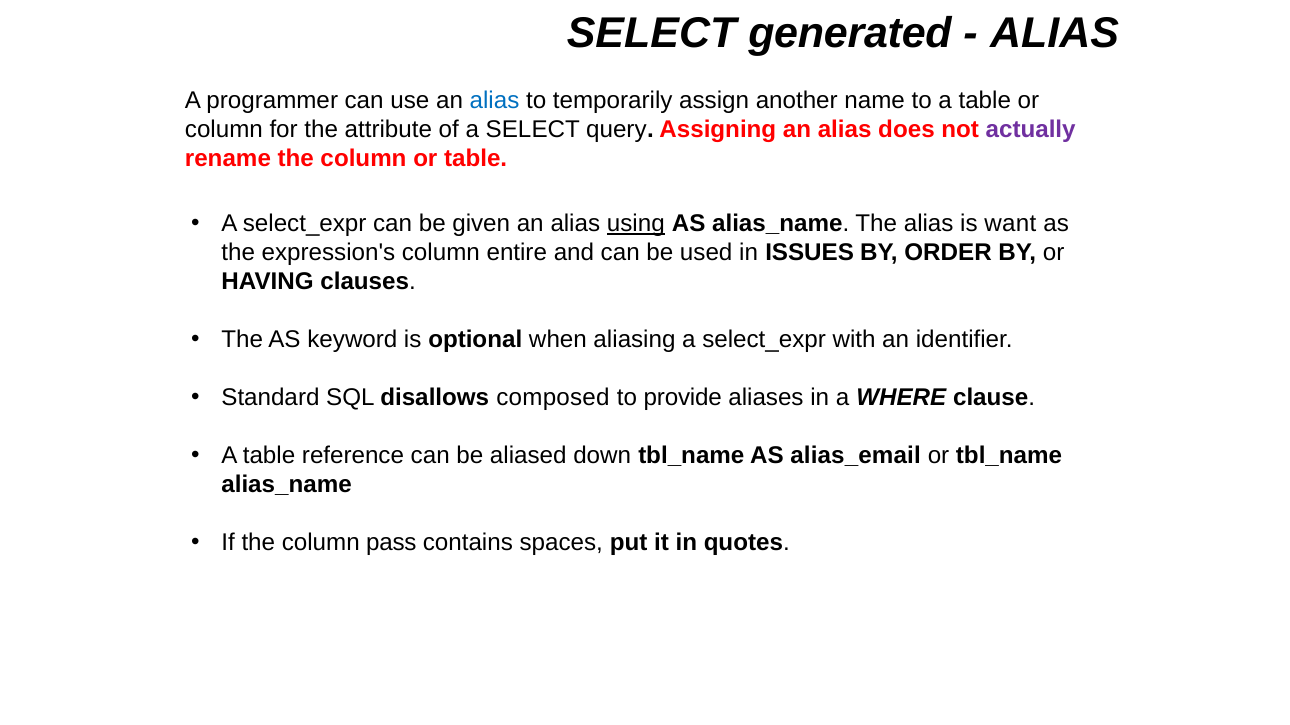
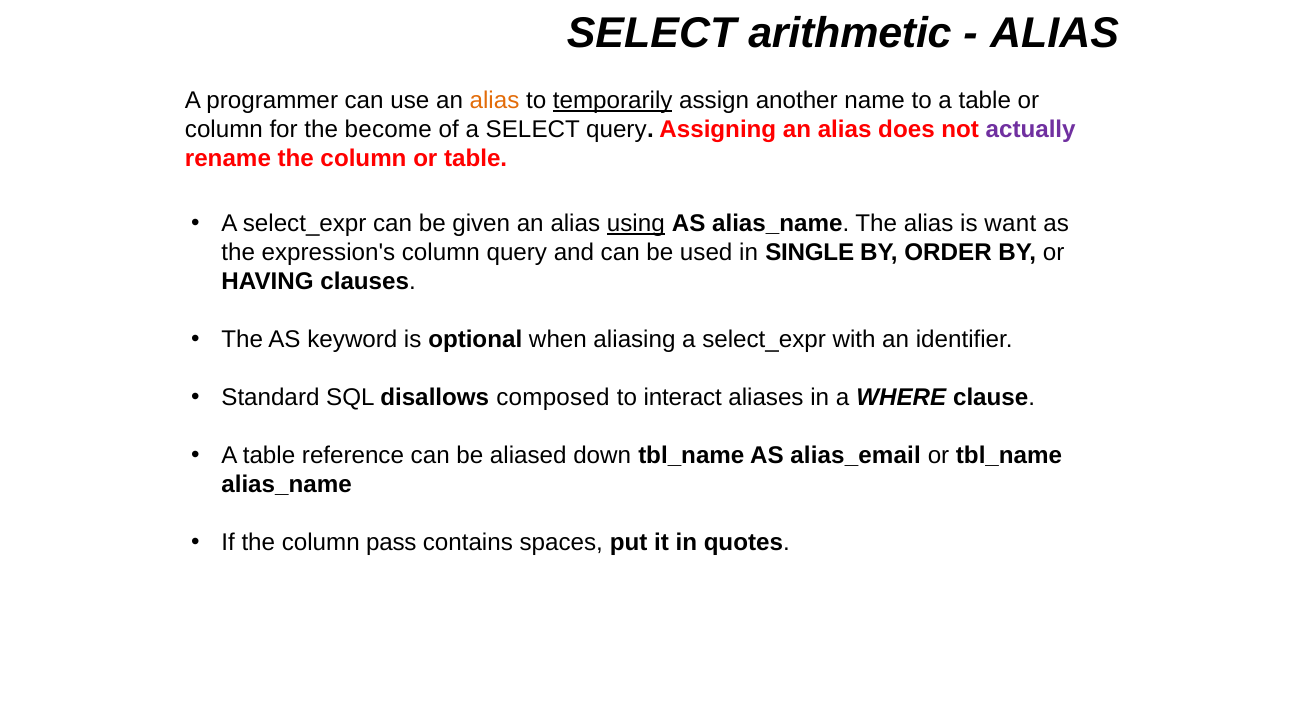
generated: generated -> arithmetic (850, 34)
alias colour: blue -> orange (495, 101)
temporarily underline: none -> present (613, 101)
attribute: attribute -> become (388, 130)
column entire: entire -> query (517, 253)
ISSUES: ISSUES -> SINGLE (810, 253)
provide: provide -> interact (683, 398)
